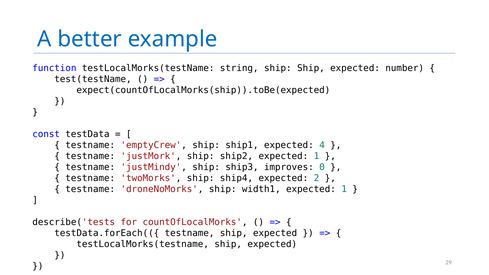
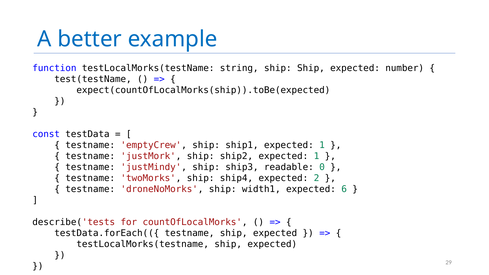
ship1 expected 4: 4 -> 1 (322, 145)
improves: improves -> readable (289, 167)
1: 1 -> 6 (344, 189)
